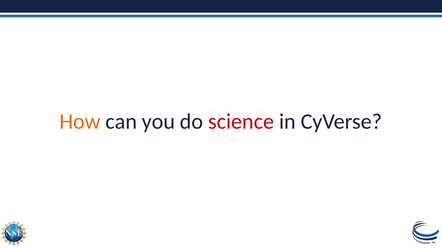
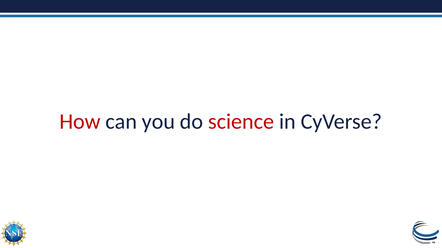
How colour: orange -> red (80, 122)
